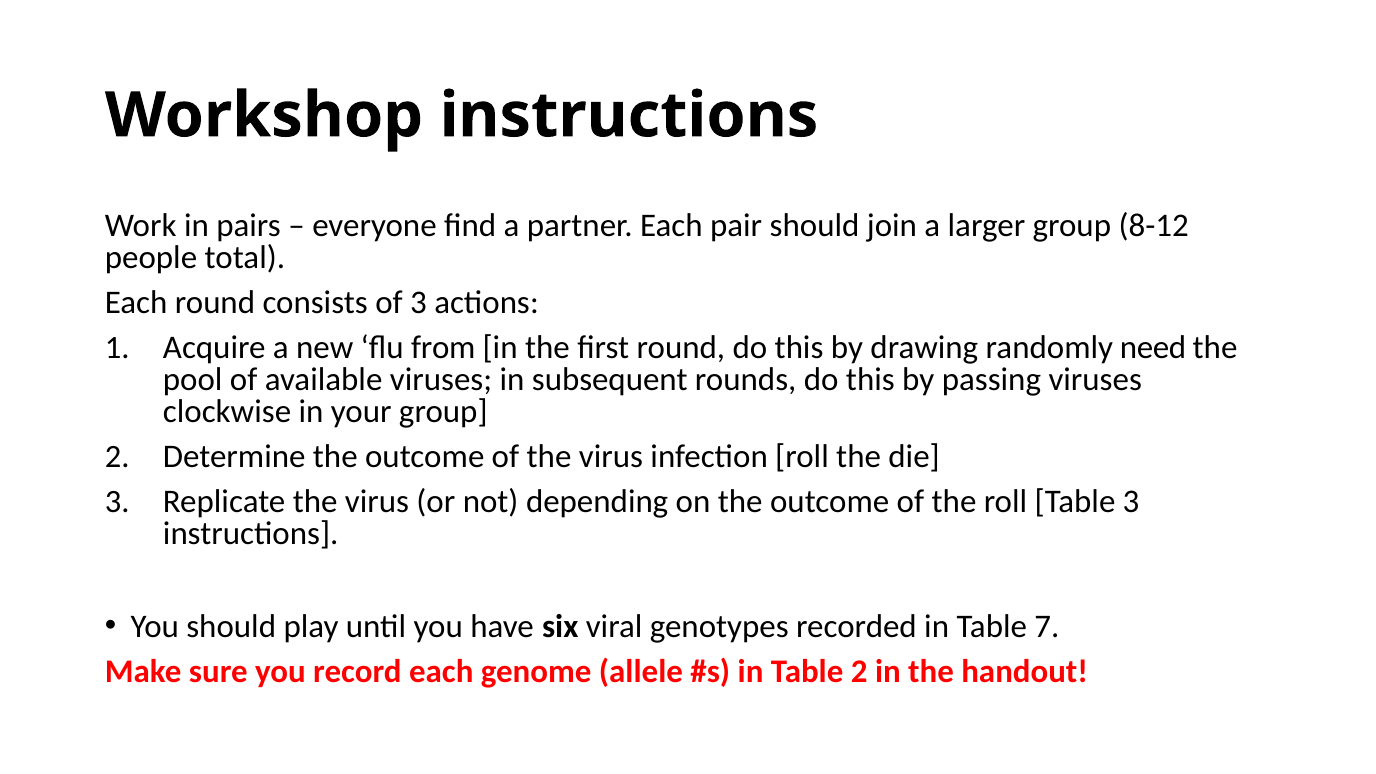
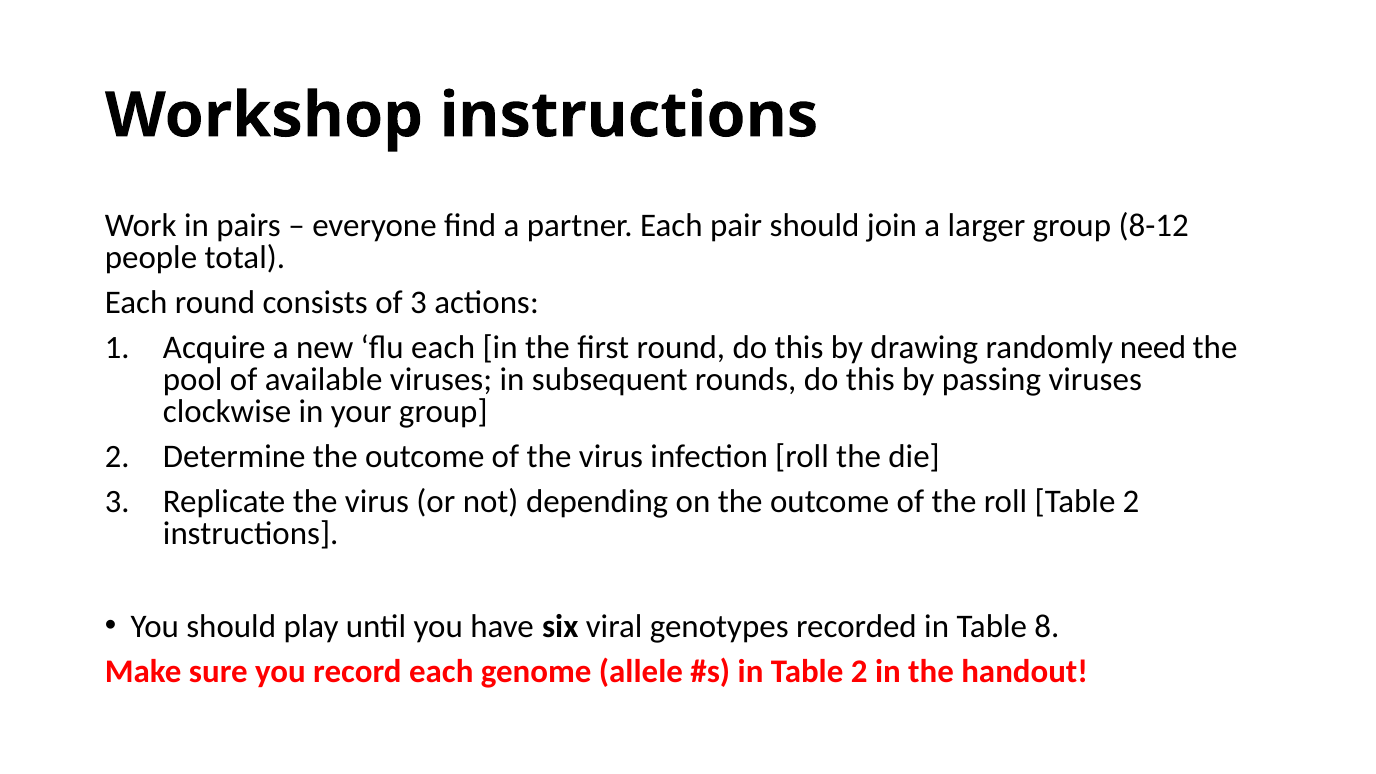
flu from: from -> each (443, 348)
roll Table 3: 3 -> 2 (1131, 502)
7: 7 -> 8 (1047, 627)
